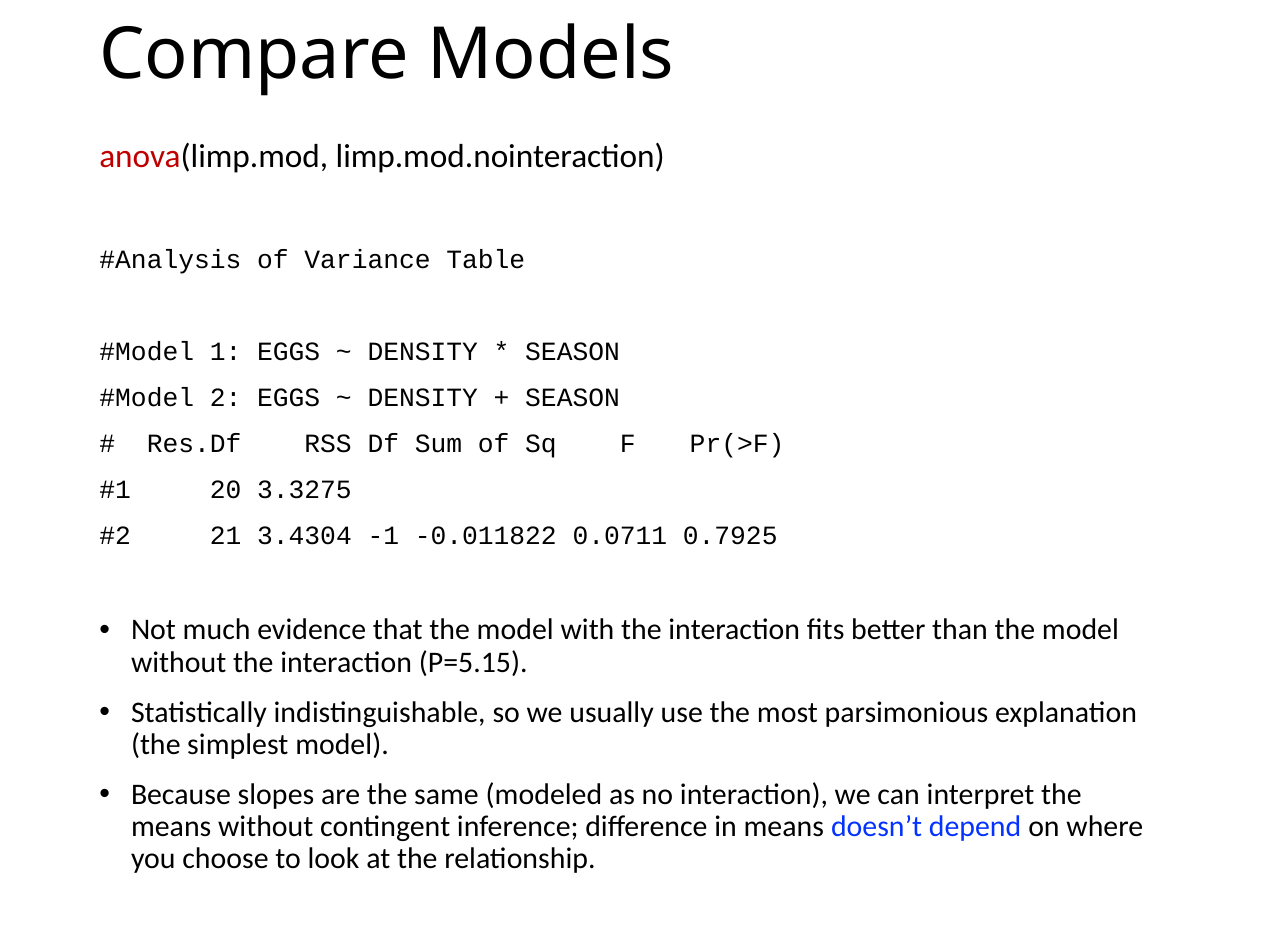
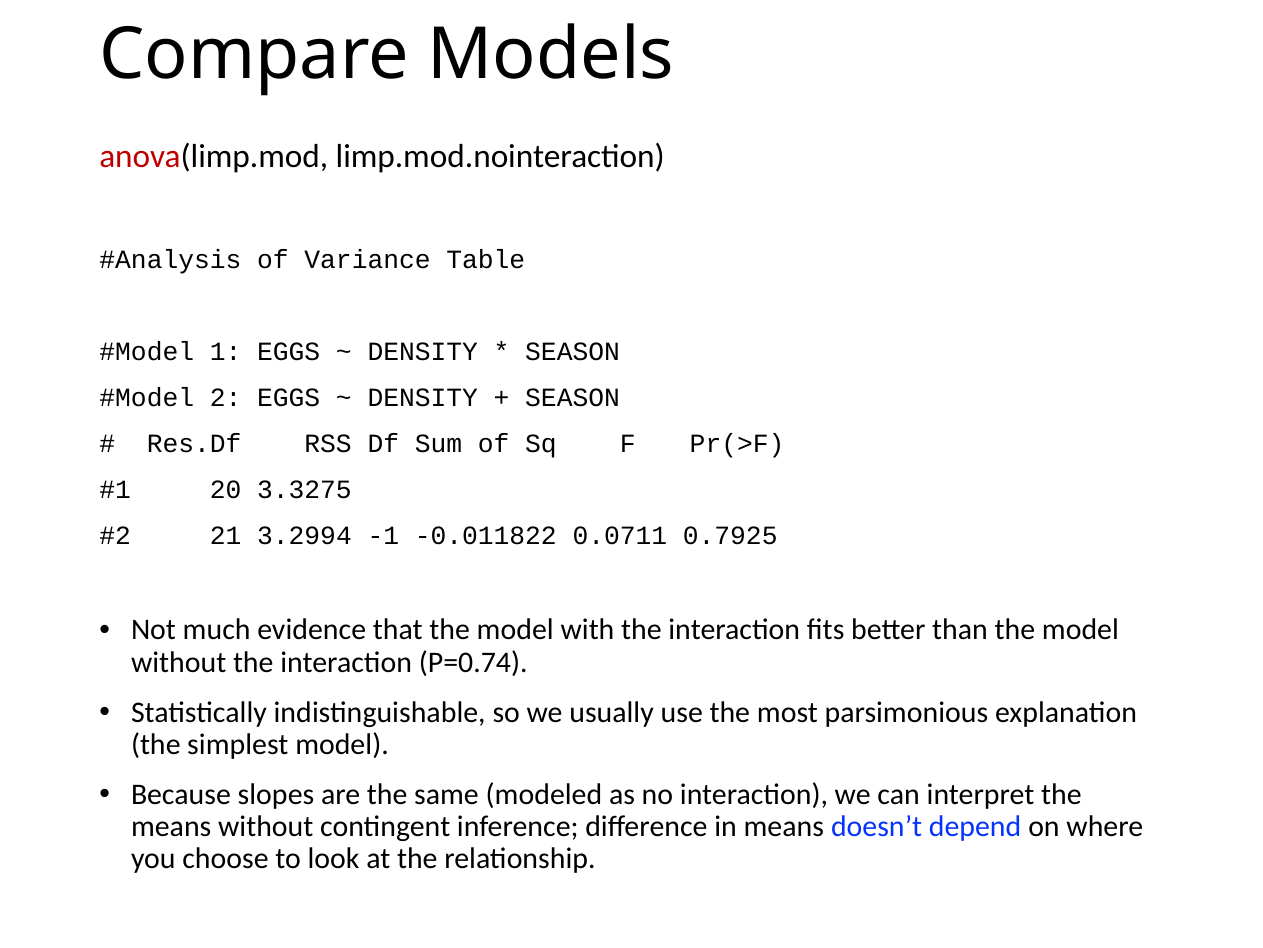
3.4304: 3.4304 -> 3.2994 (304, 536)
P=5.15: P=5.15 -> P=0.74 (473, 662)
